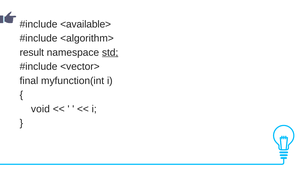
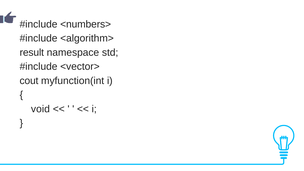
<available>: <available> -> <numbers> (86, 24)
std underline: present -> none (110, 52)
final: final -> cout (29, 81)
